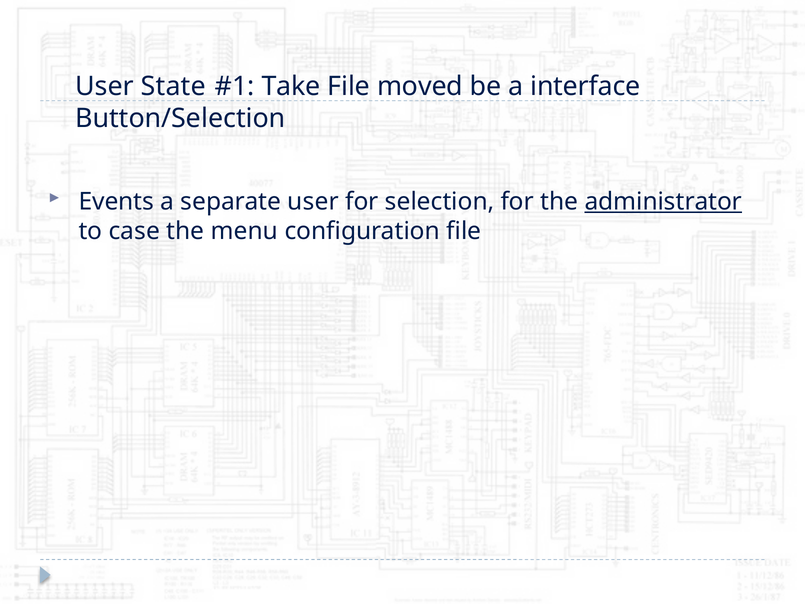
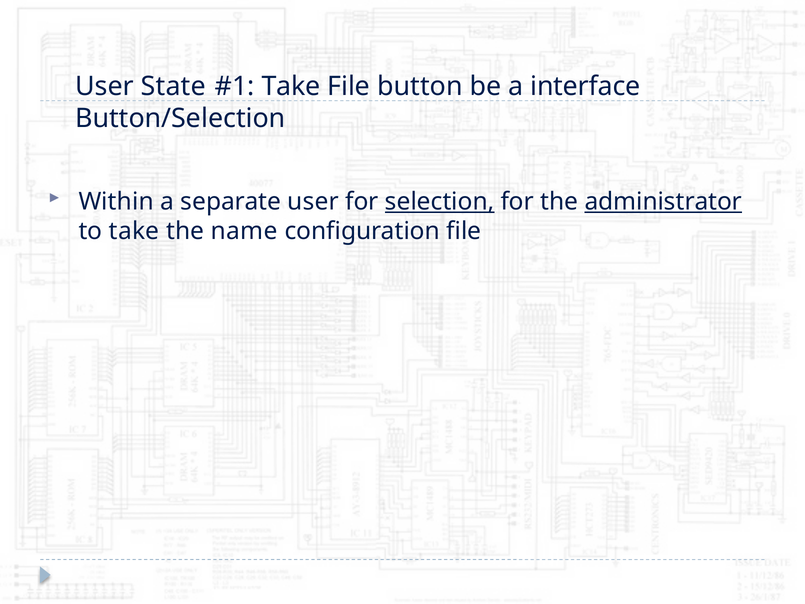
moved: moved -> button (420, 86)
Events: Events -> Within (116, 202)
selection underline: none -> present (440, 202)
to case: case -> take (134, 231)
menu: menu -> name (244, 231)
